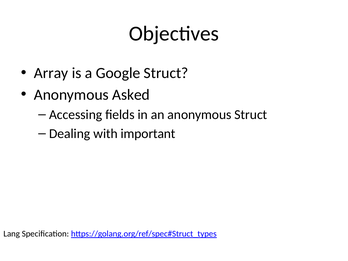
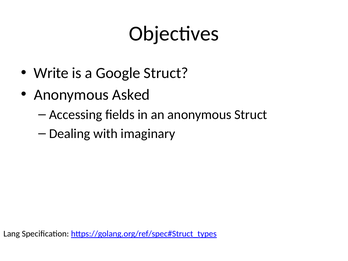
Array: Array -> Write (51, 73)
important: important -> imaginary (148, 134)
